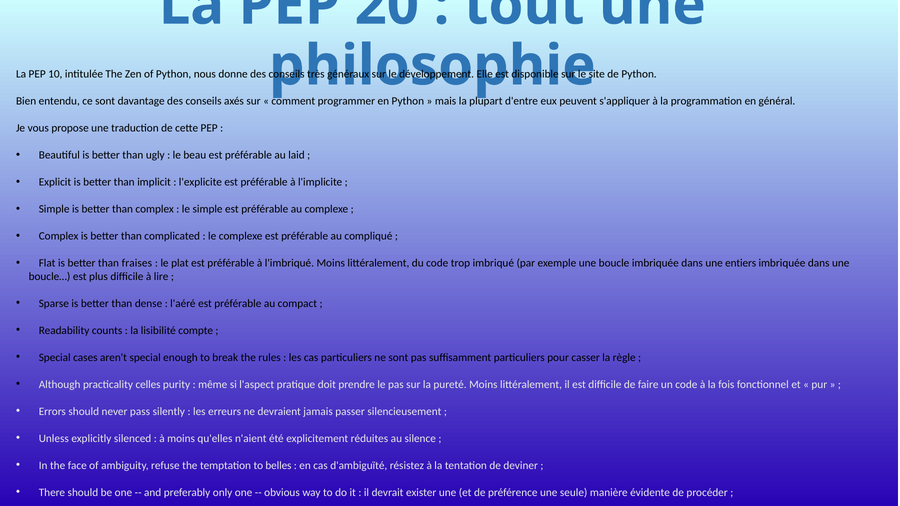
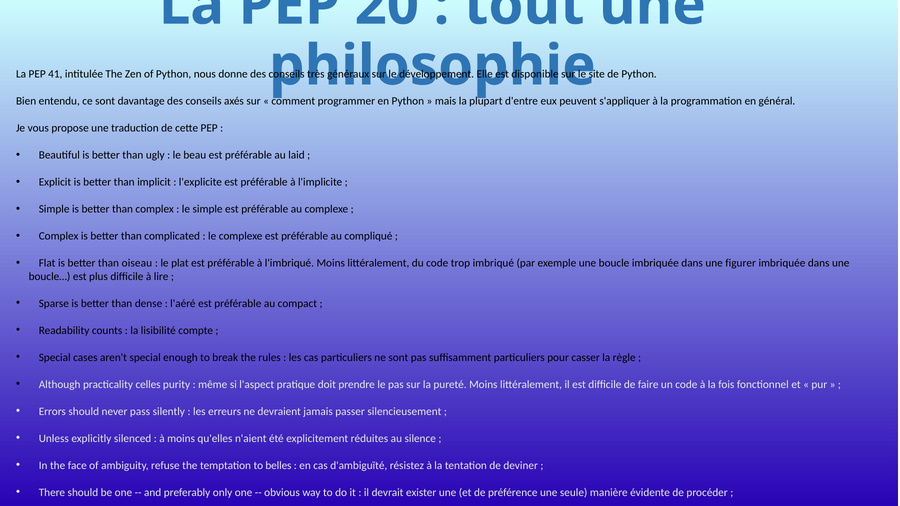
10: 10 -> 41 (55, 74)
fraises: fraises -> oiseau (137, 263)
entiers: entiers -> figurer (741, 263)
